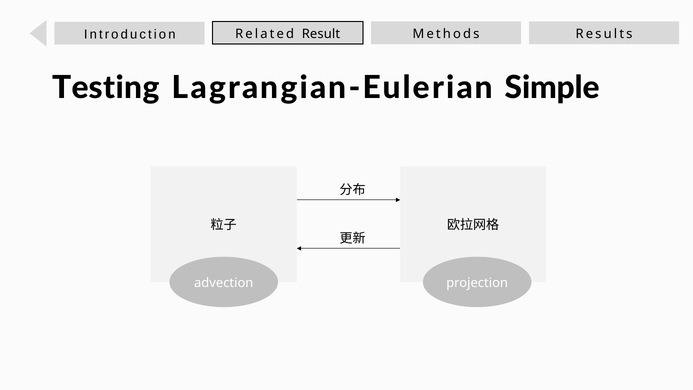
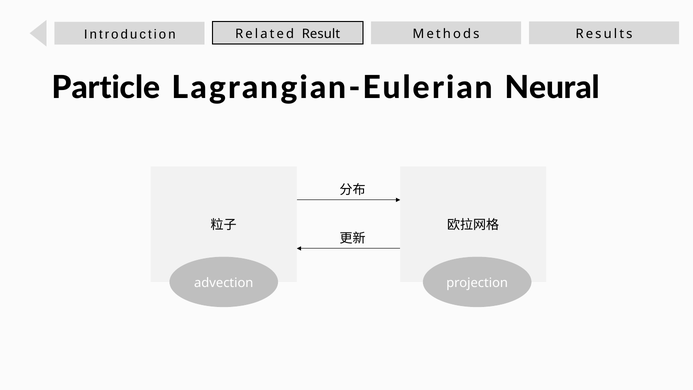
Testing: Testing -> Particle (106, 88)
Simple: Simple -> Neural (552, 88)
